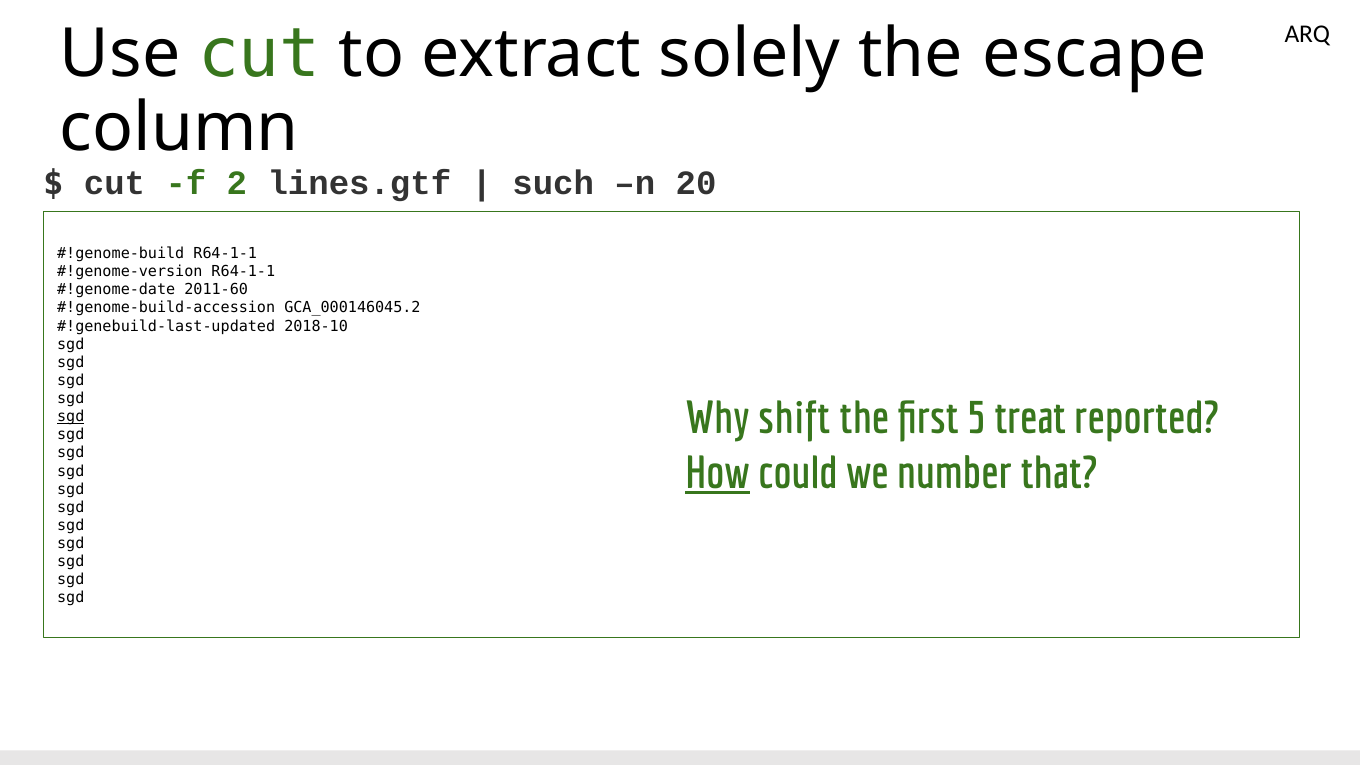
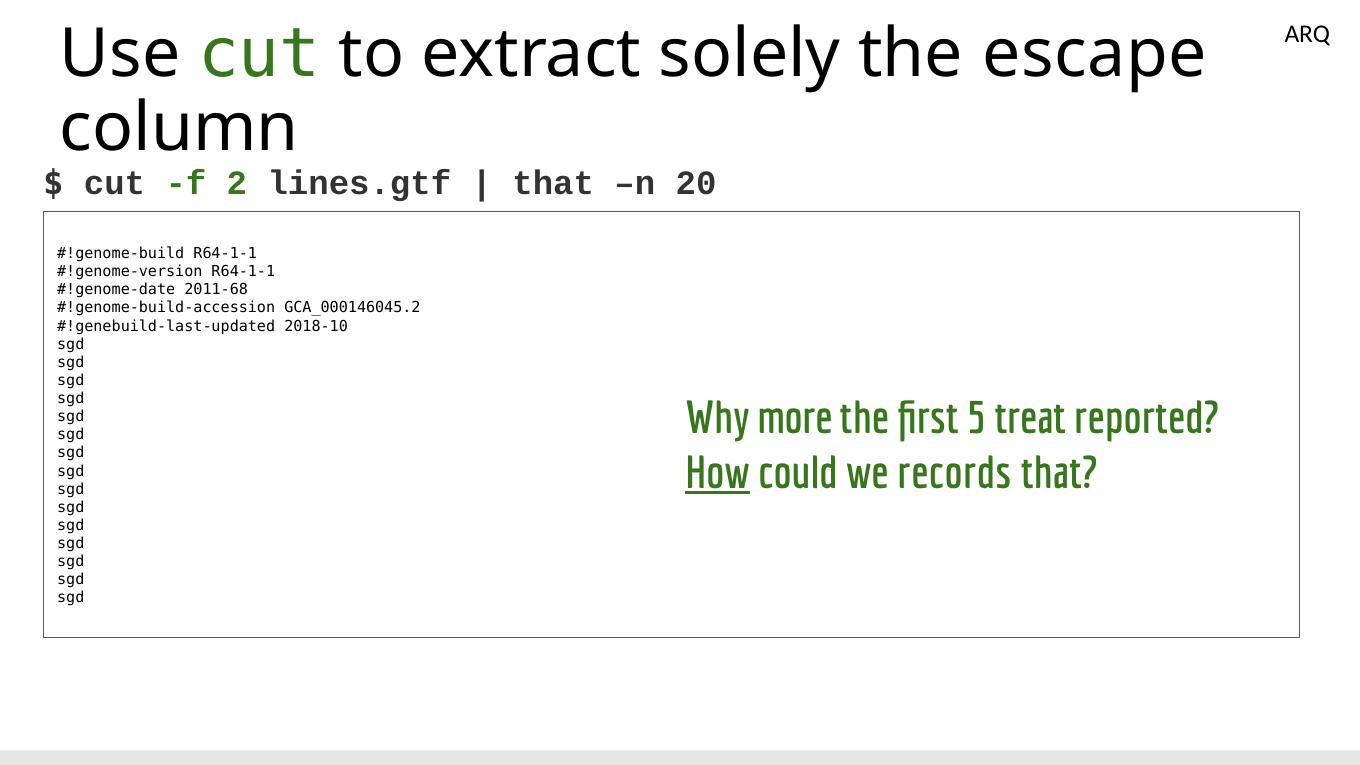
such: such -> that (553, 183)
2011-60: 2011-60 -> 2011-68 (216, 290)
shift: shift -> more (795, 419)
sgd underline: present -> none (71, 417)
number: number -> records (954, 473)
